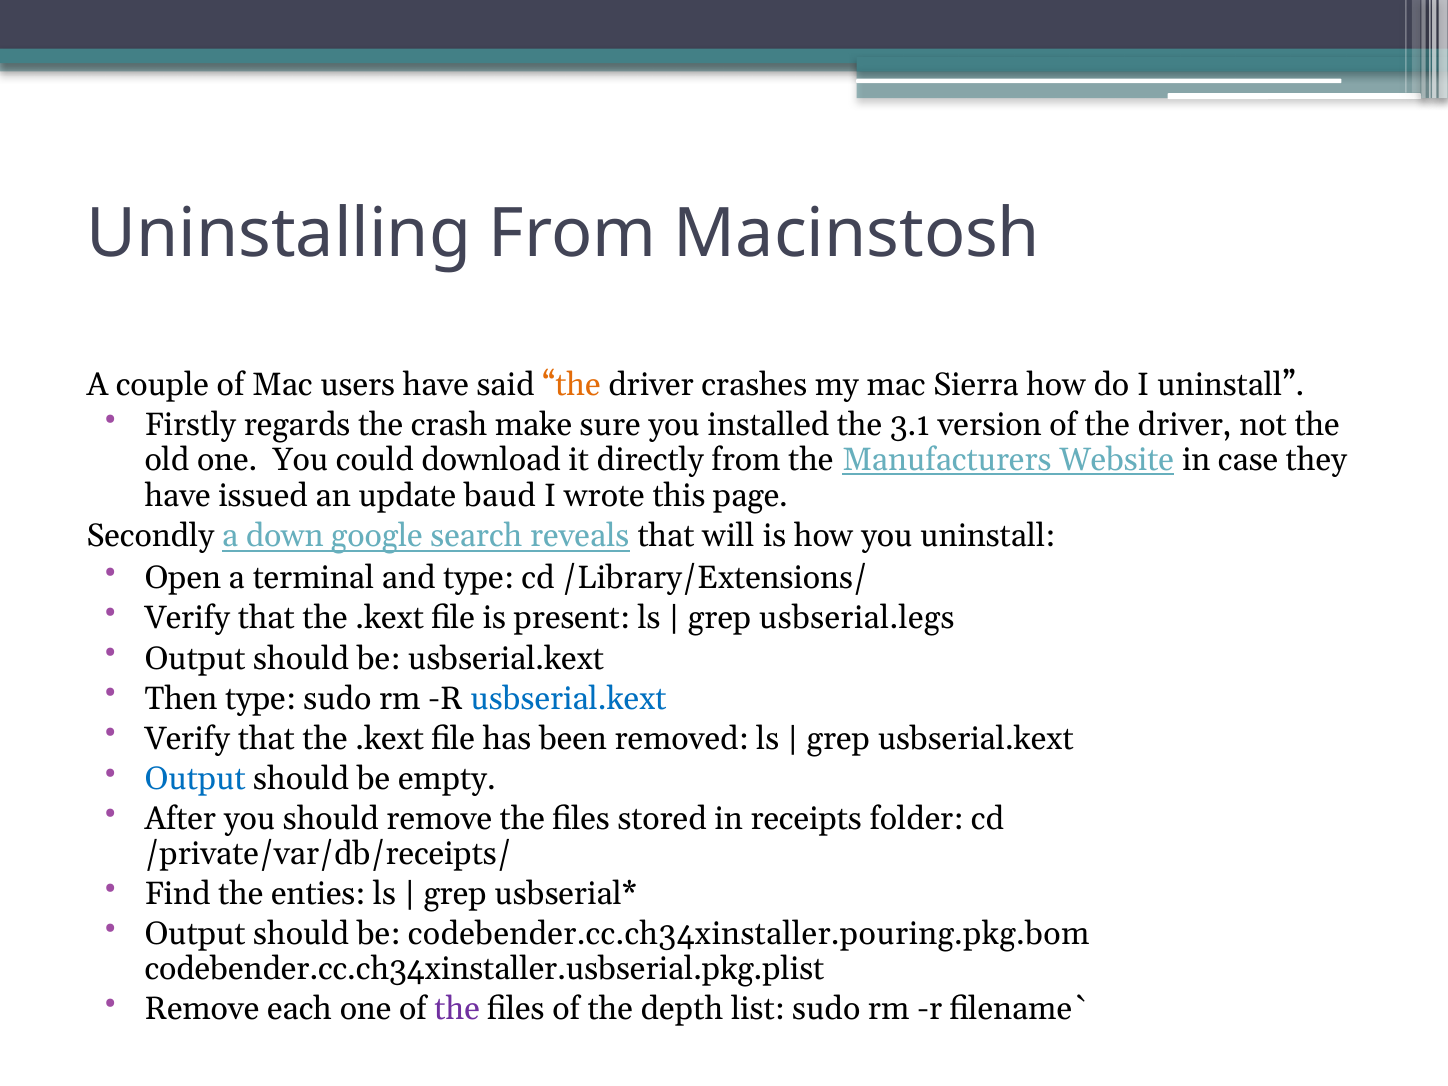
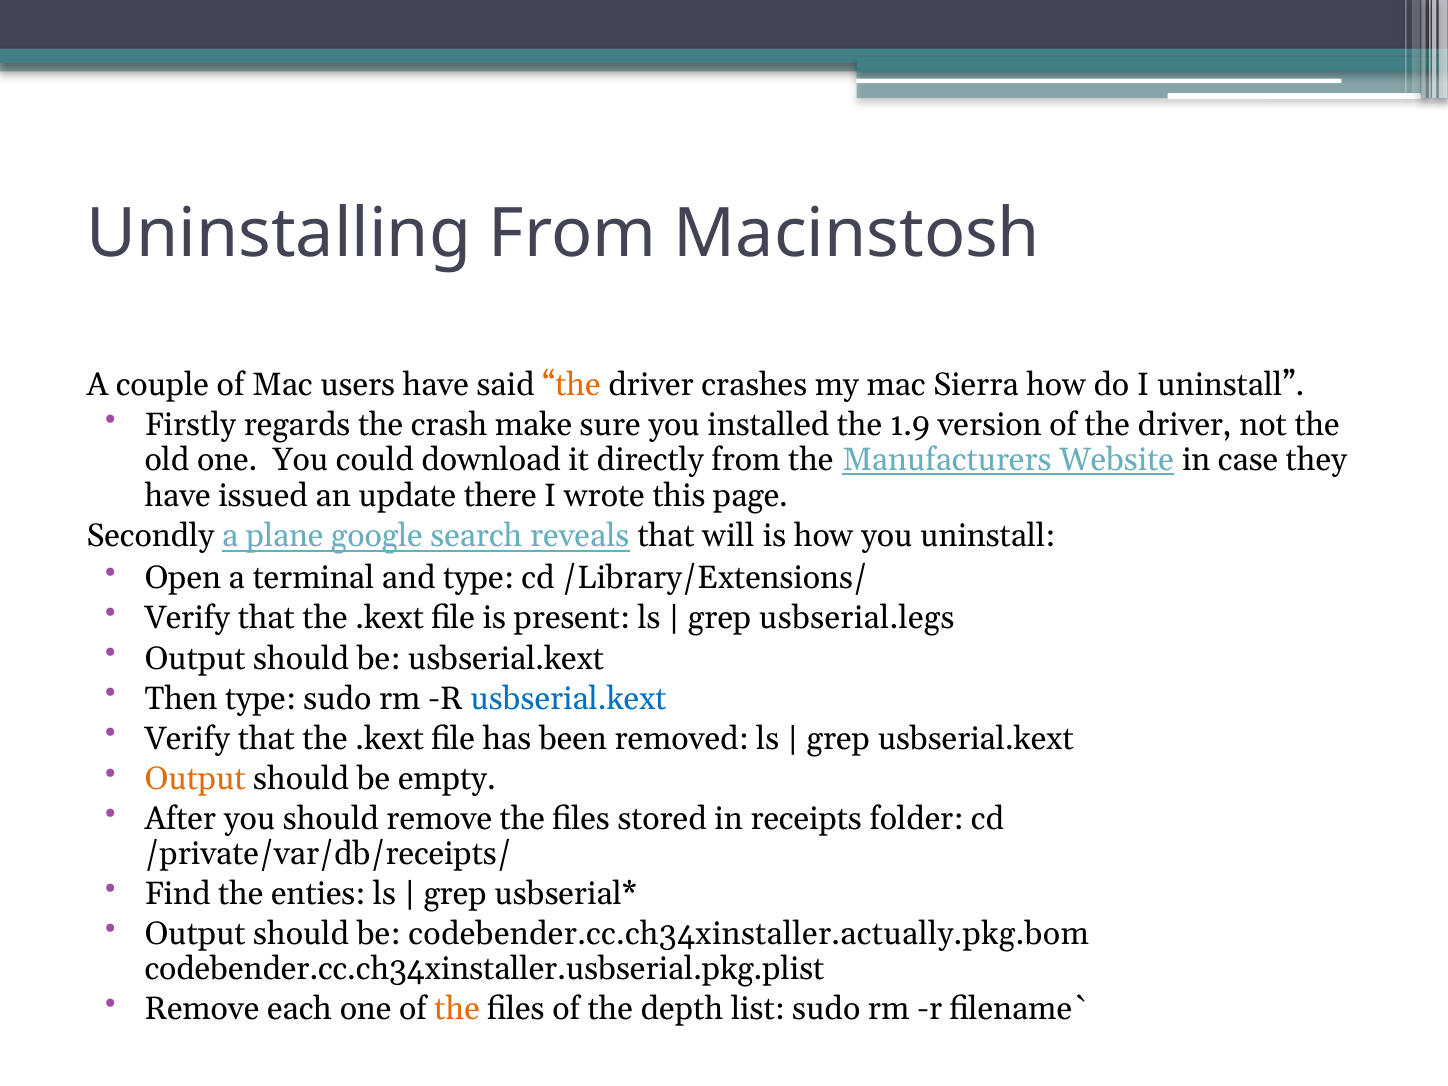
3.1: 3.1 -> 1.9 (910, 425)
baud: baud -> there (500, 496)
down: down -> plane (285, 536)
Output colour: blue -> orange (195, 779)
codebender.cc.ch34xinstaller.pouring.pkg.bom: codebender.cc.ch34xinstaller.pouring.pkg.bom -> codebender.cc.ch34xinstaller.actually.pkg.bom (749, 934)
the colour: purple -> orange (457, 1009)
